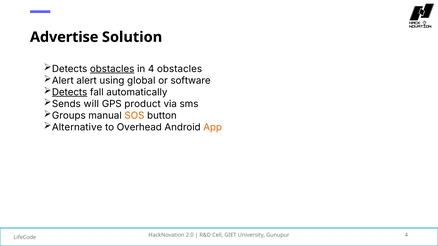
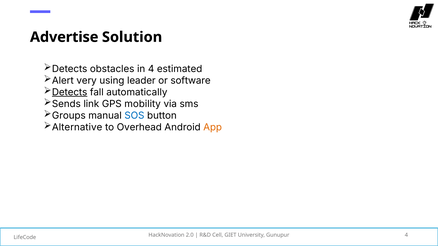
obstacles underline: present -> none (112, 69)
4 obstacles: obstacles -> estimated (180, 69)
Alert alert: alert -> very (87, 81)
global: global -> leader (141, 81)
will: will -> link (91, 104)
product: product -> mobility (143, 104)
SOS colour: orange -> blue (134, 116)
